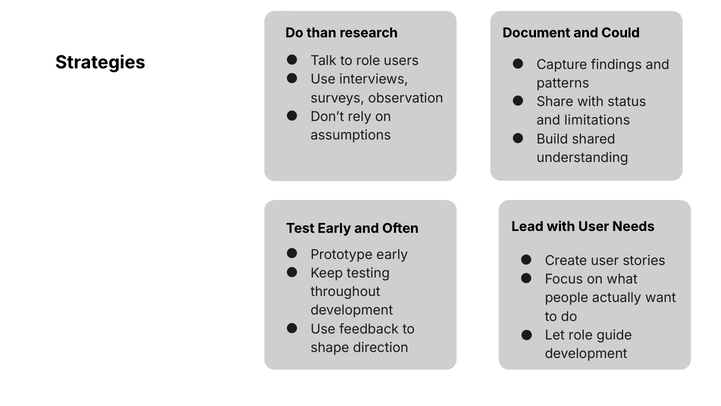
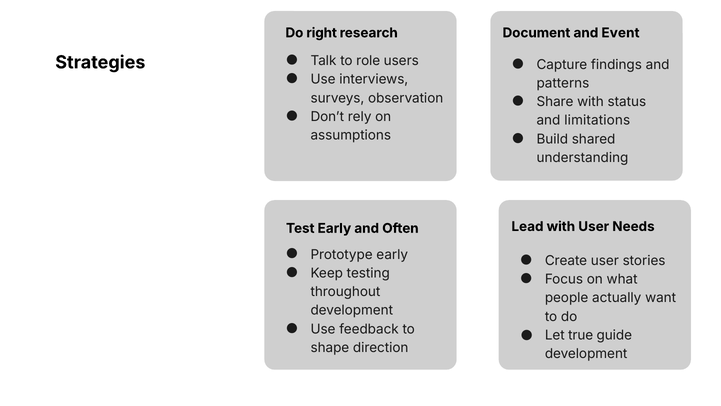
than: than -> right (322, 33)
Could: Could -> Event (620, 33)
Let role: role -> true (581, 335)
